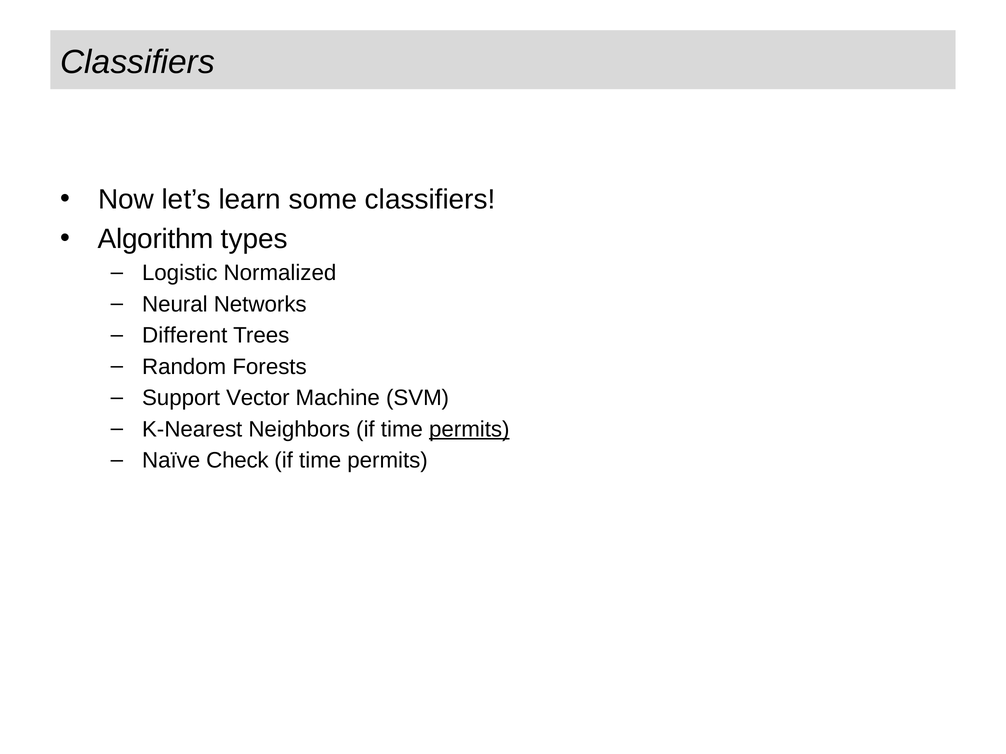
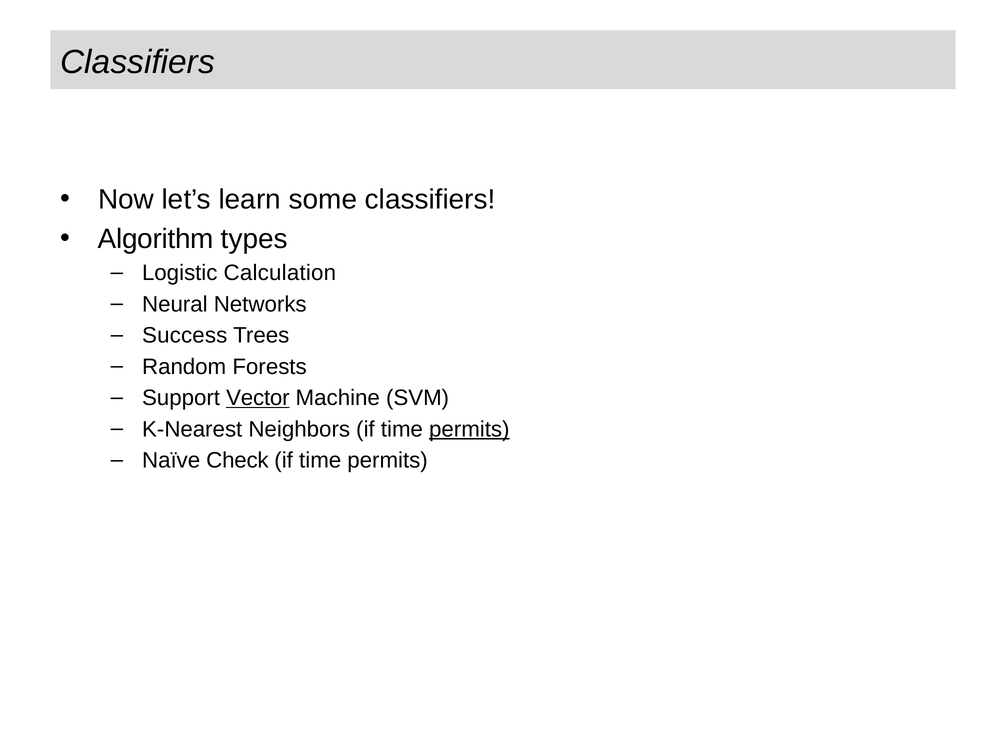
Normalized: Normalized -> Calculation (280, 273)
Different: Different -> Success (185, 336)
Vector underline: none -> present (258, 398)
